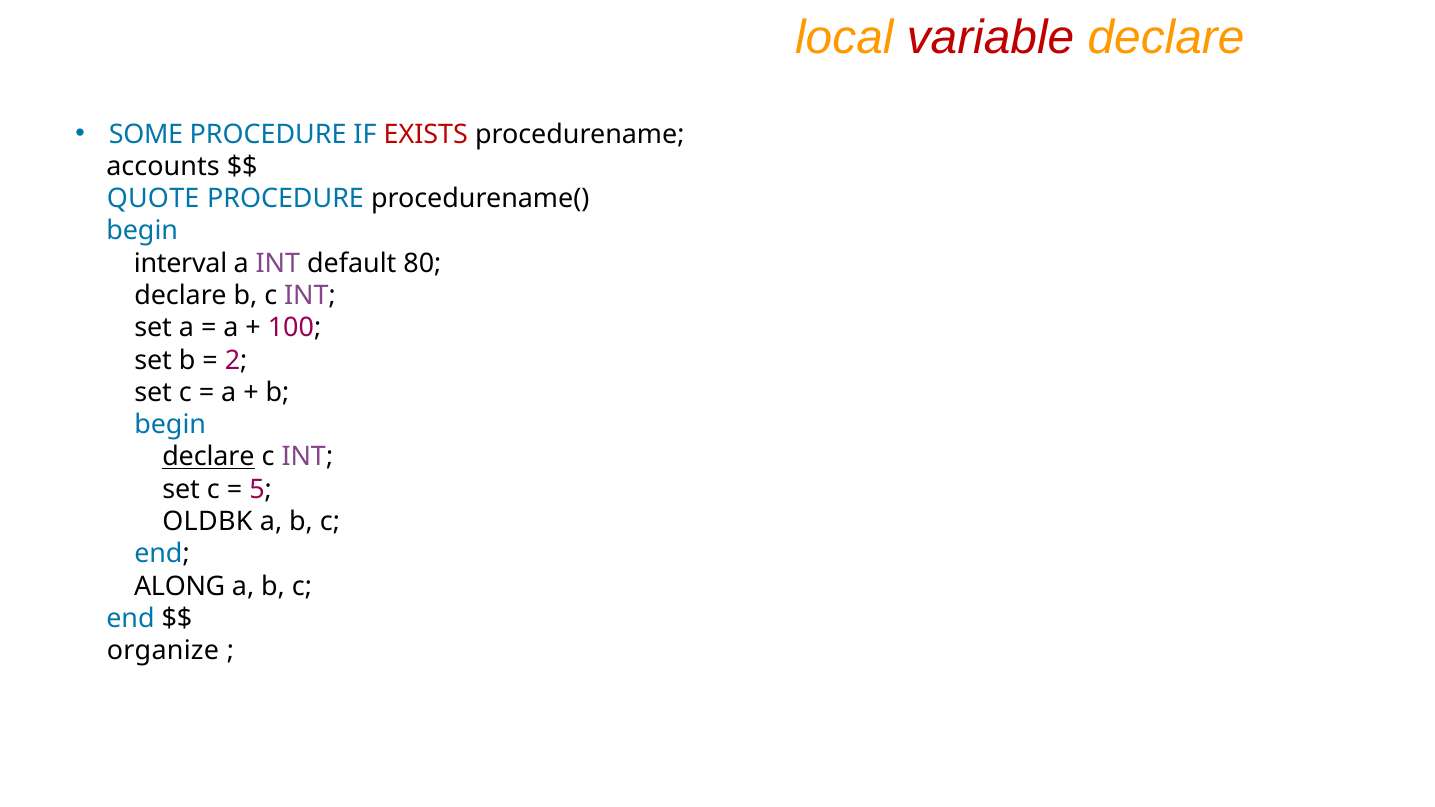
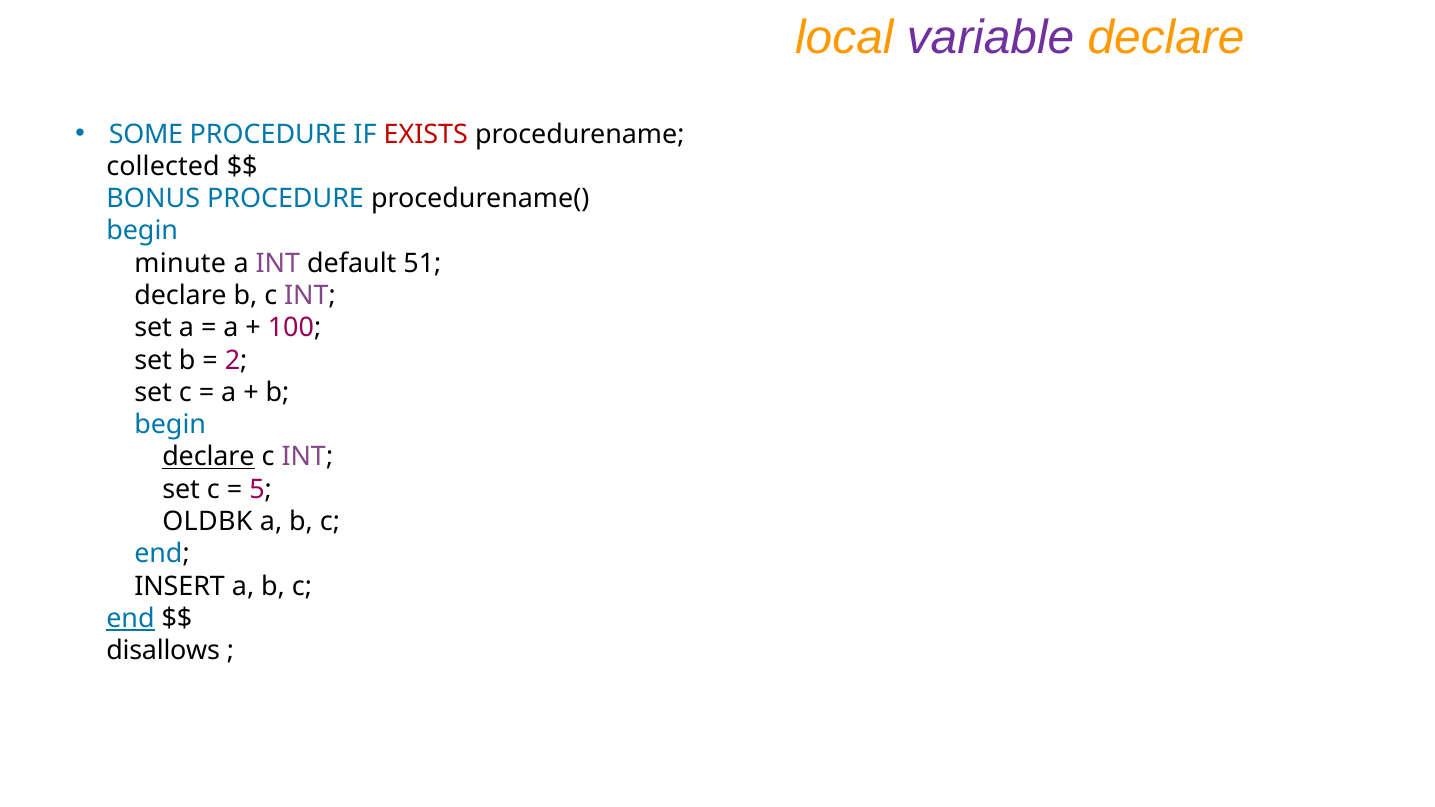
variable colour: red -> purple (991, 37)
accounts: accounts -> collected (163, 167)
QUOTE: QUOTE -> BONUS (153, 199)
interval: interval -> minute (180, 263)
80: 80 -> 51 (422, 263)
ALONG: ALONG -> INSERT (180, 586)
end underline: none -> present (130, 619)
organize: organize -> disallows (163, 651)
